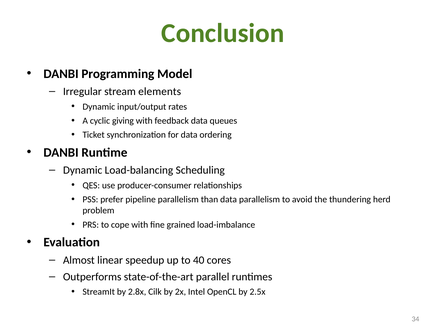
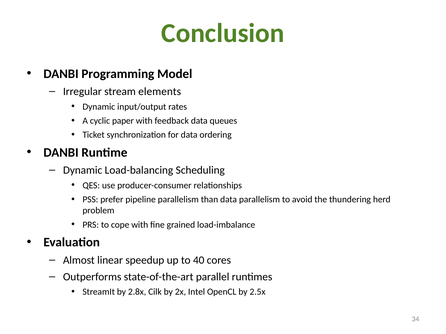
giving: giving -> paper (123, 121)
